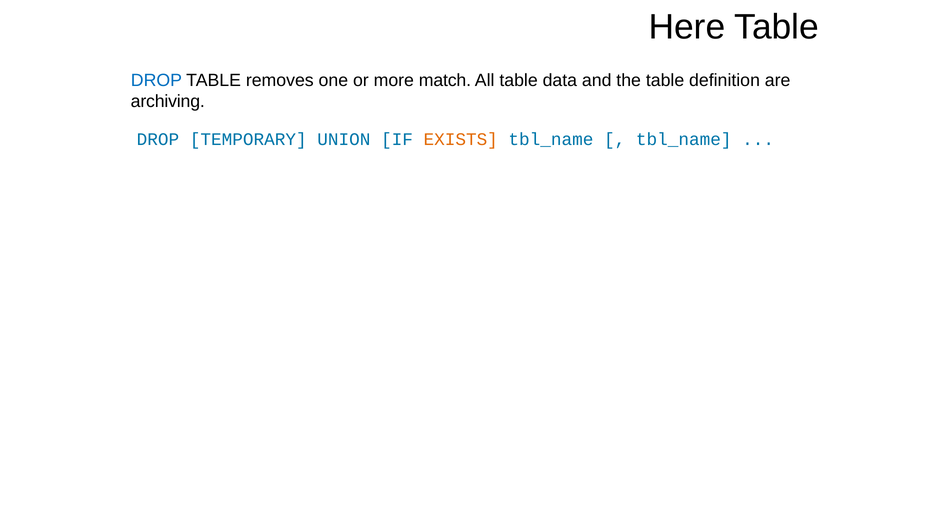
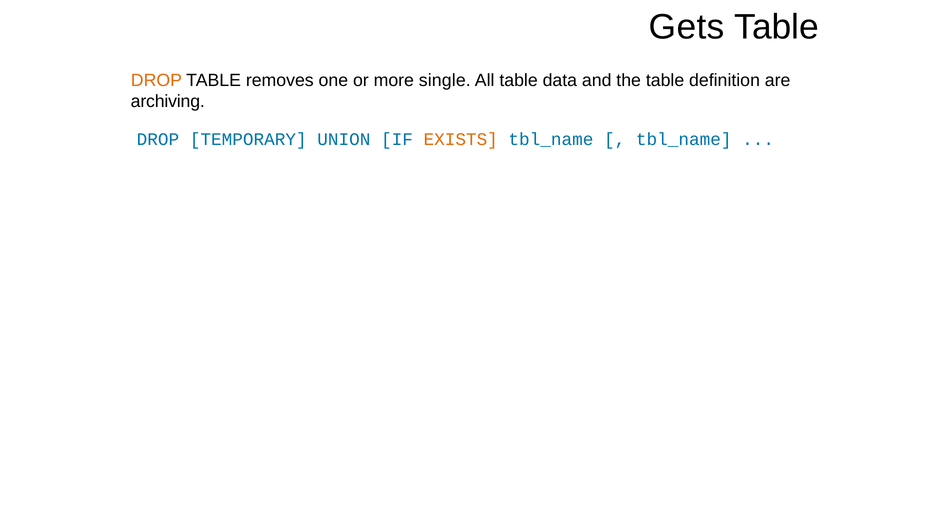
Here: Here -> Gets (687, 27)
DROP colour: blue -> orange (156, 80)
match: match -> single (445, 80)
